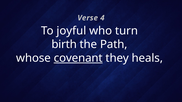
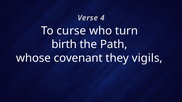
joyful: joyful -> curse (71, 31)
covenant underline: present -> none (78, 58)
heals: heals -> vigils (147, 58)
